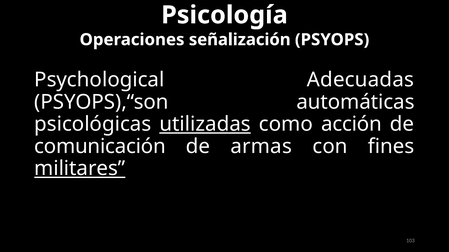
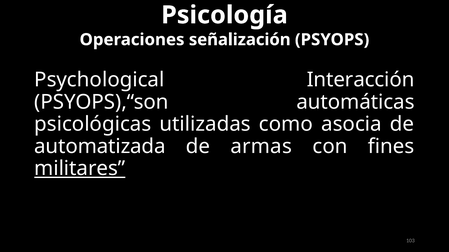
Adecuadas: Adecuadas -> Interacción (361, 80)
utilizadas underline: present -> none (205, 124)
acción: acción -> asocia (351, 124)
comunicación: comunicación -> automatizada (100, 147)
